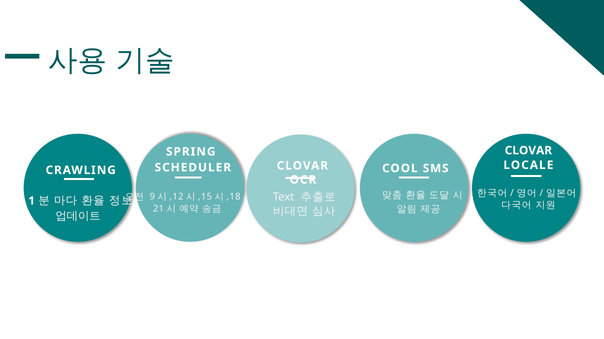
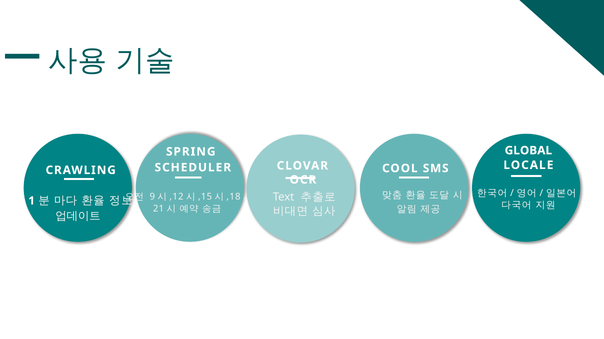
CLOVAR: CLOVAR -> GLOBAL (528, 151)
